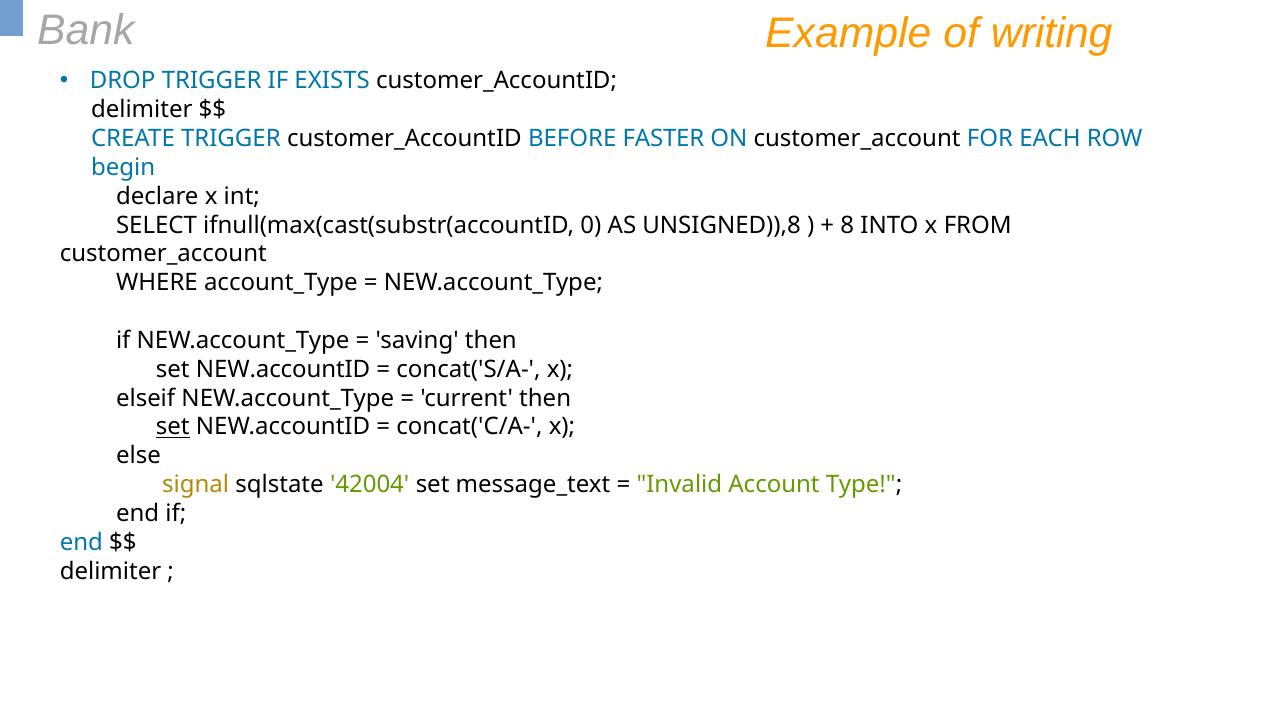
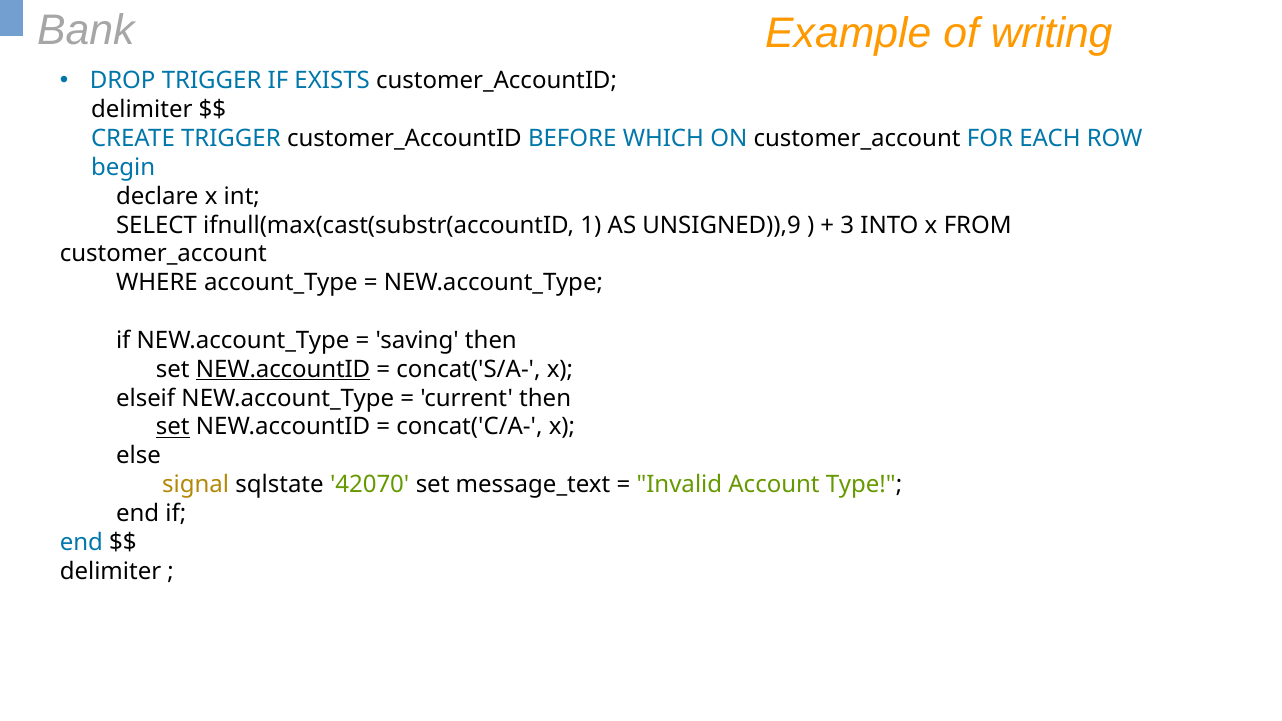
FASTER: FASTER -> WHICH (663, 139)
0: 0 -> 1 (591, 225)
UNSIGNED)),8: UNSIGNED)),8 -> UNSIGNED)),9 (722, 225)
8: 8 -> 3 (847, 225)
NEW.accountID underline: none -> present (283, 369)
42004: 42004 -> 42070 (370, 485)
